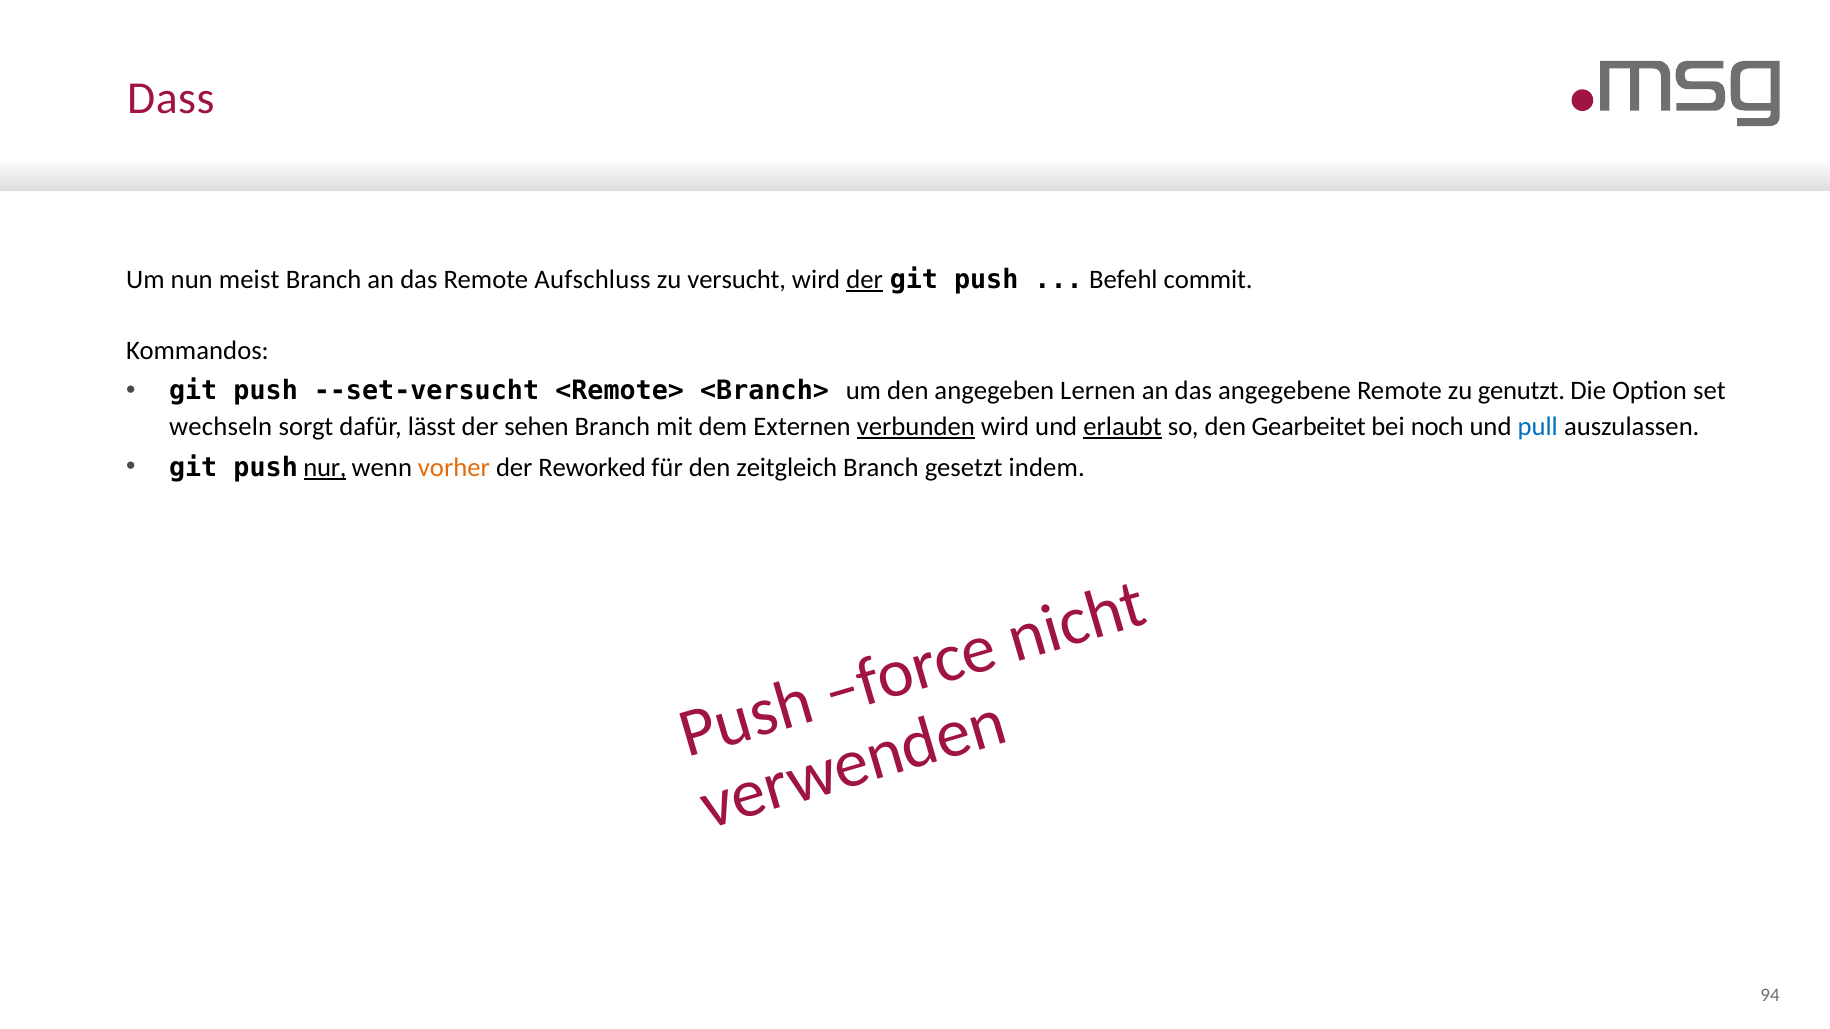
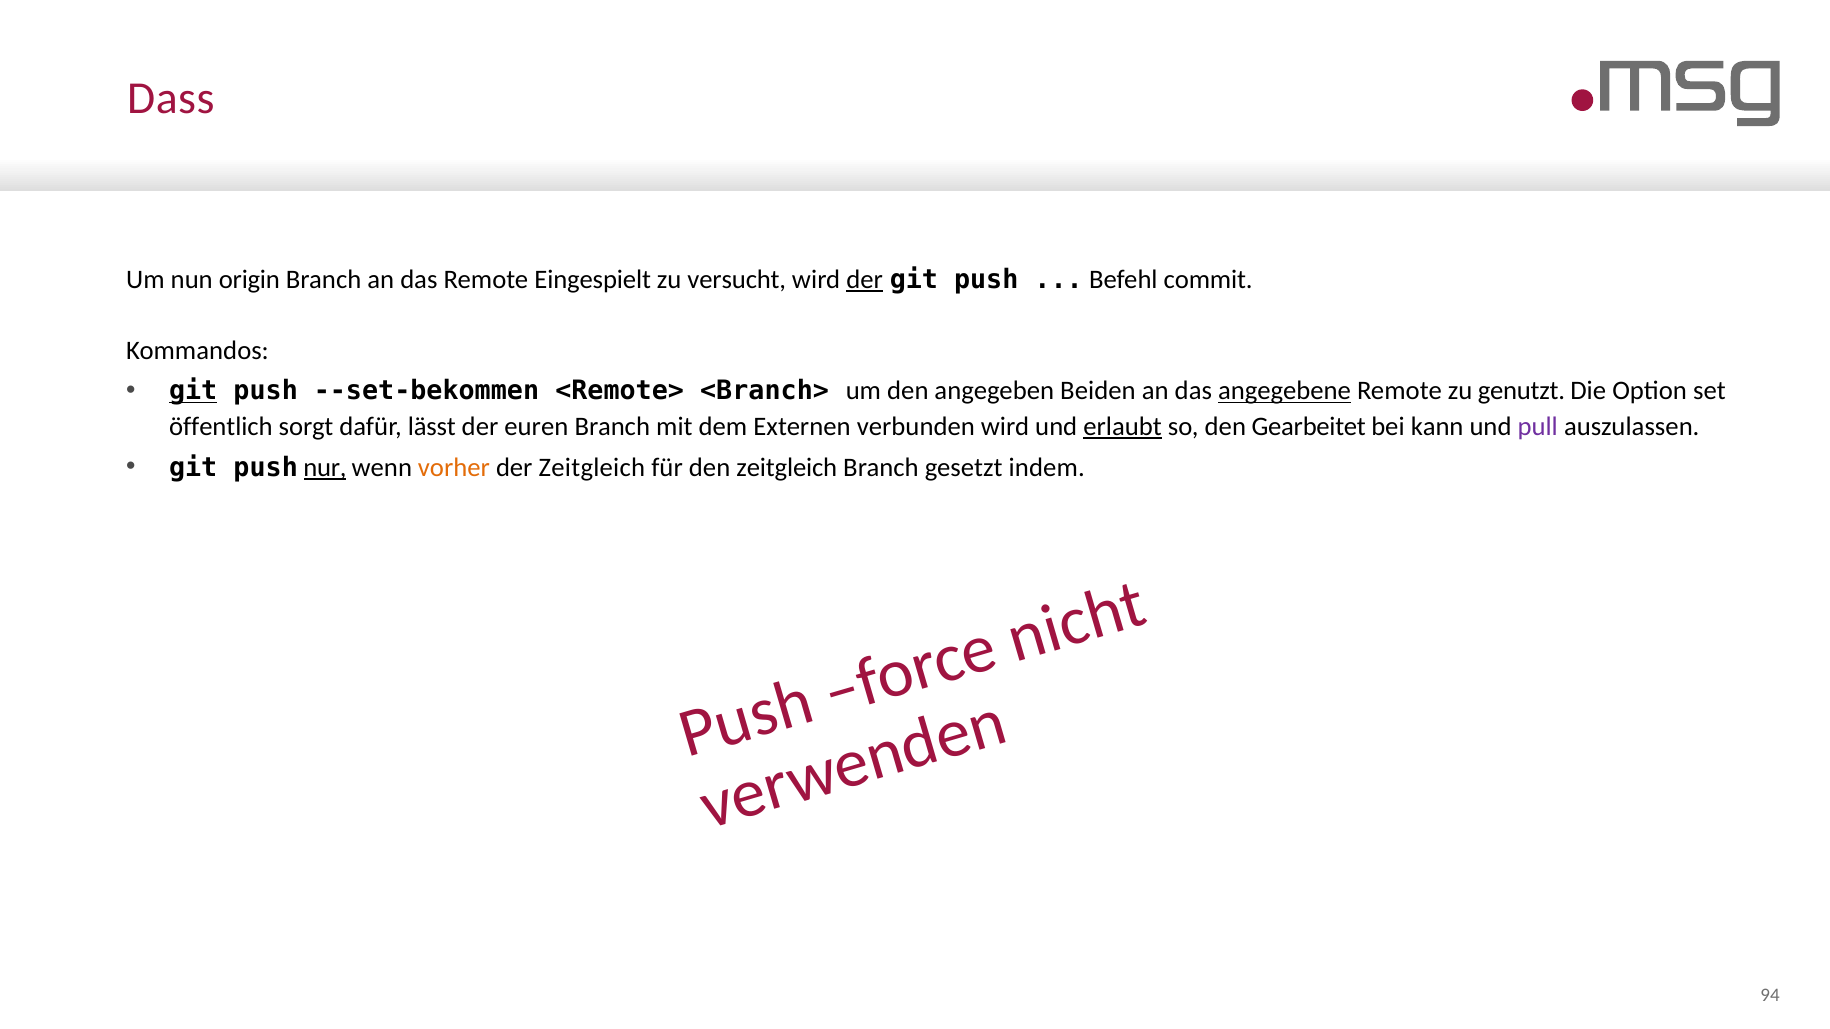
meist: meist -> origin (249, 280)
Aufschluss: Aufschluss -> Eingespielt (593, 280)
git underline: none -> present (193, 391)
--set-versucht: --set-versucht -> --set-bekommen (426, 391)
Lernen: Lernen -> Beiden (1098, 391)
angegebene underline: none -> present (1285, 391)
wechseln: wechseln -> öffentlich (221, 427)
sehen: sehen -> euren (536, 427)
verbunden underline: present -> none (916, 427)
noch: noch -> kann (1437, 427)
pull colour: blue -> purple (1538, 427)
der Reworked: Reworked -> Zeitgleich (592, 468)
